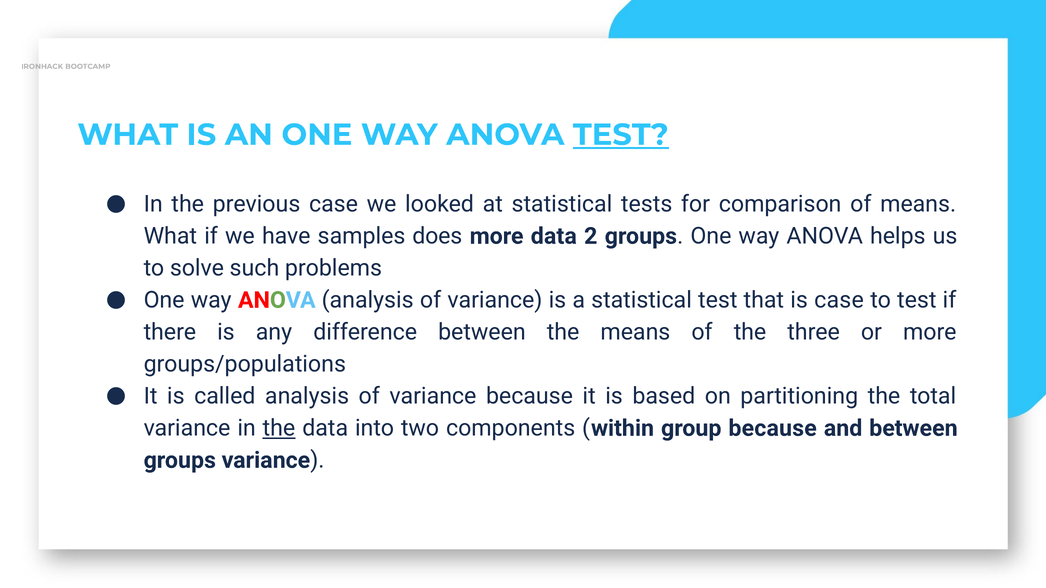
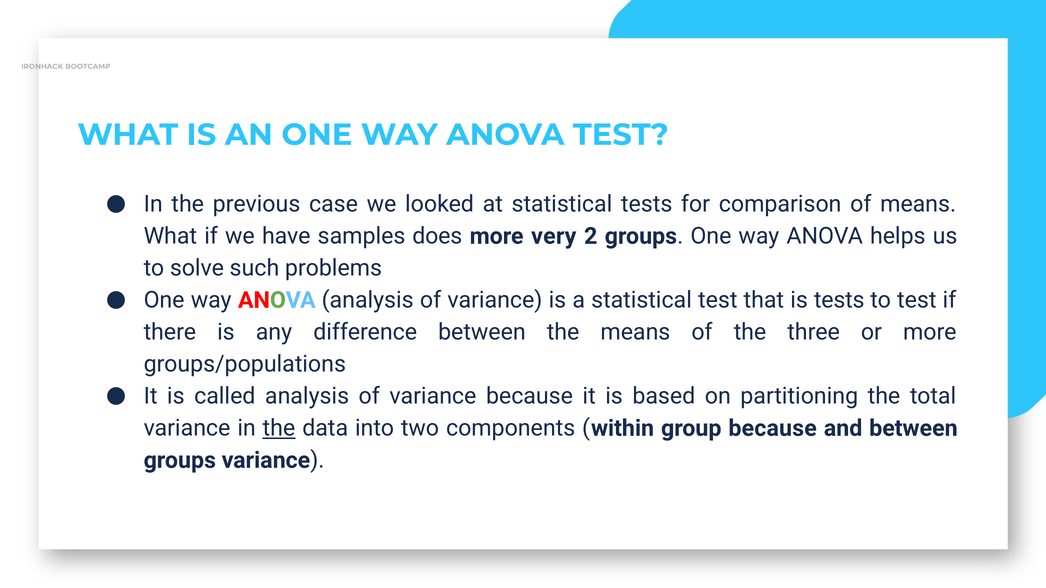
TEST underline: present -> none (621, 135)
more data: data -> very (554, 236)
is case: case -> tests (839, 300)
